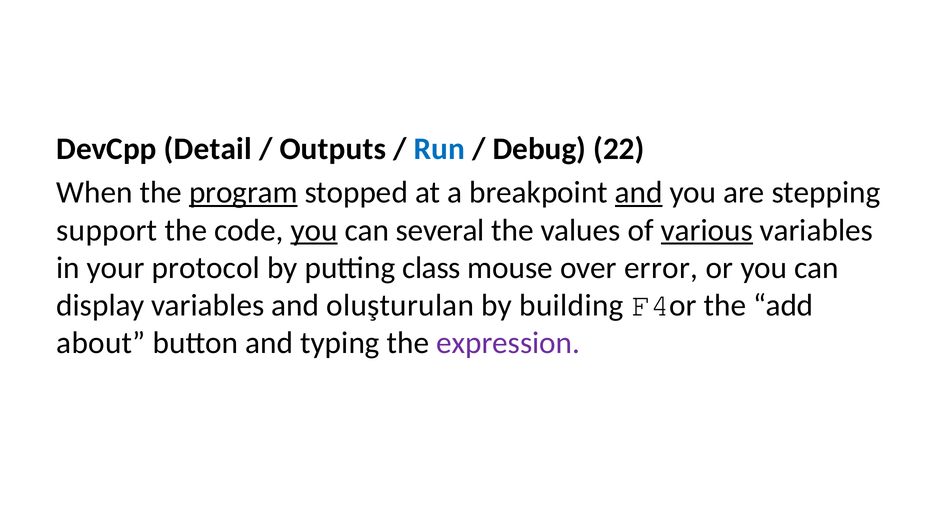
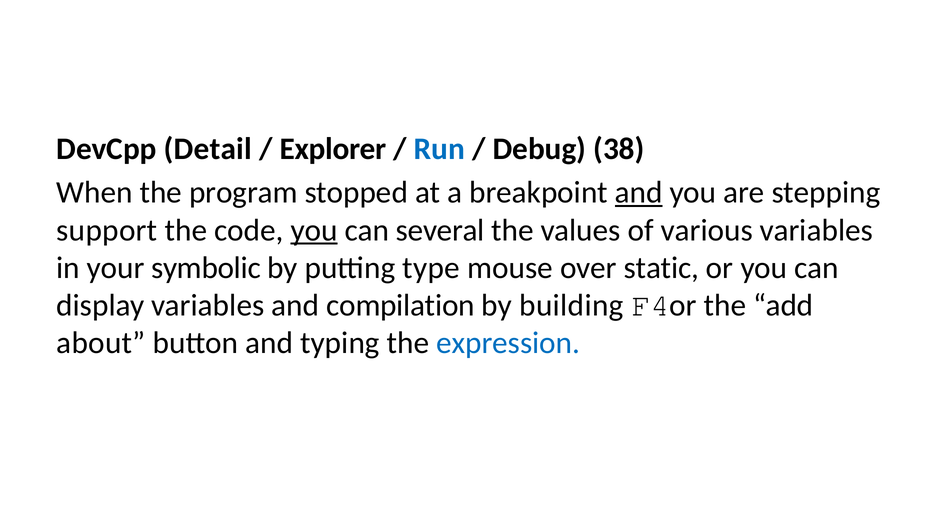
Outputs: Outputs -> Explorer (333, 149)
22: 22 -> 38 (619, 149)
program underline: present -> none (243, 193)
various underline: present -> none (707, 230)
protocol: protocol -> symbolic (206, 268)
class: class -> type (431, 268)
error: error -> static (661, 268)
oluşturulan: oluşturulan -> compilation (401, 305)
expression colour: purple -> blue (508, 343)
